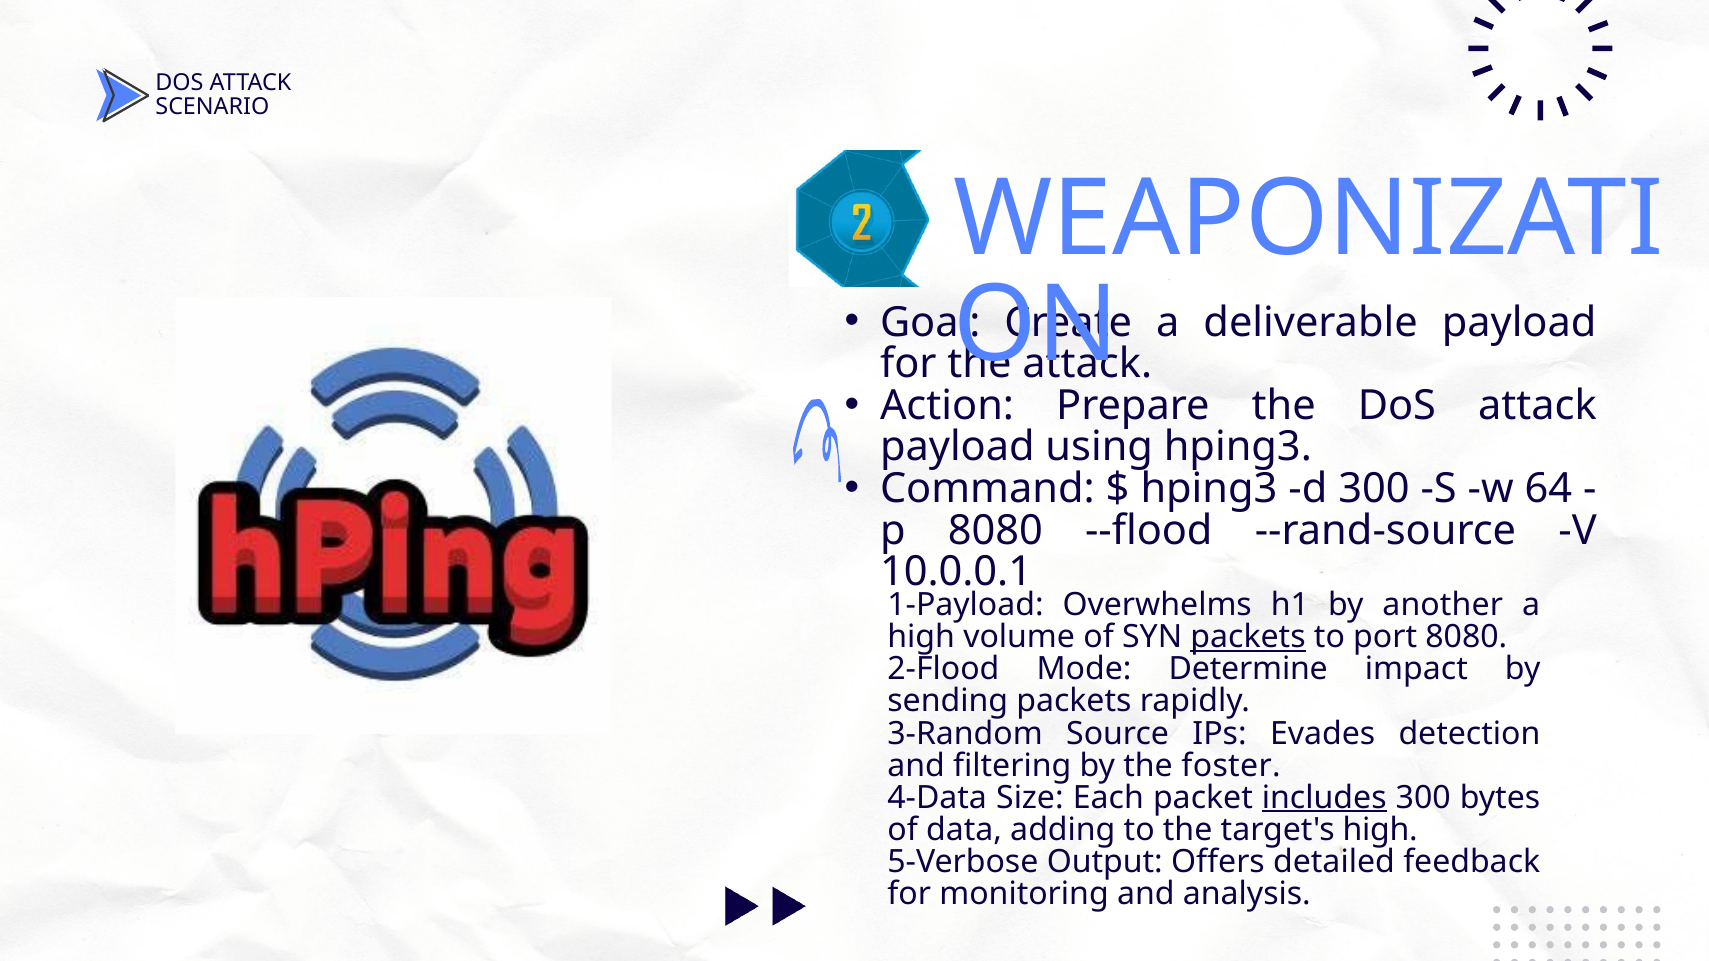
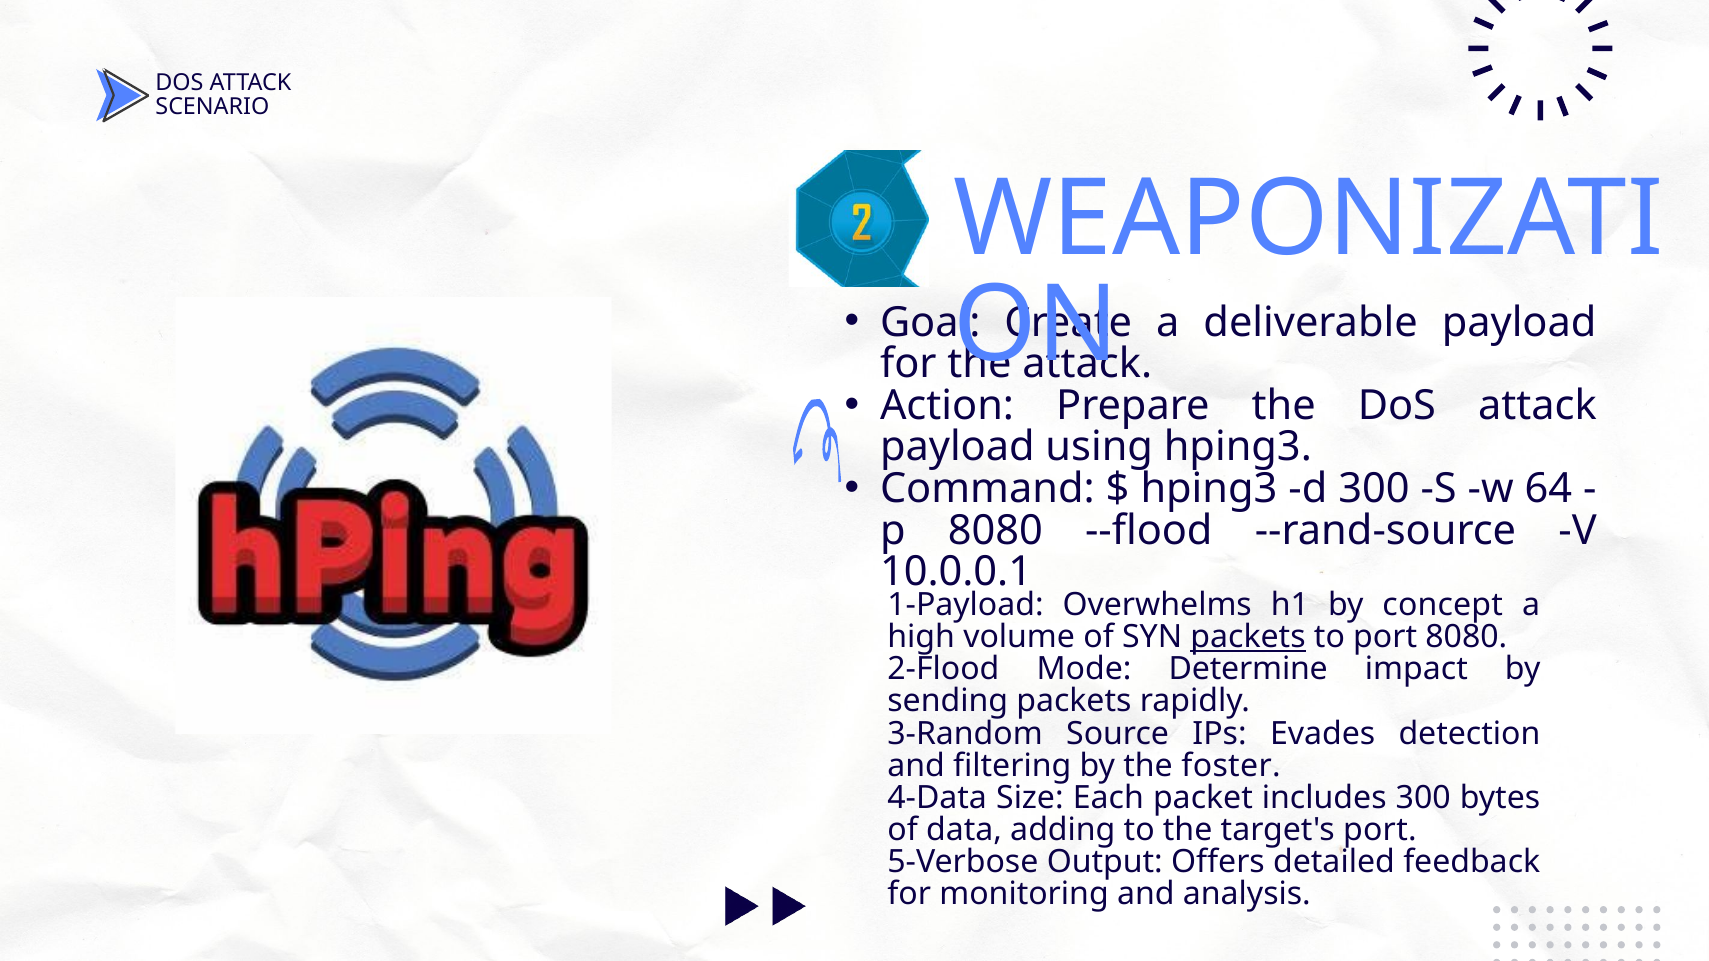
another: another -> concept (1443, 605)
includes underline: present -> none (1324, 798)
target's high: high -> port (1380, 830)
